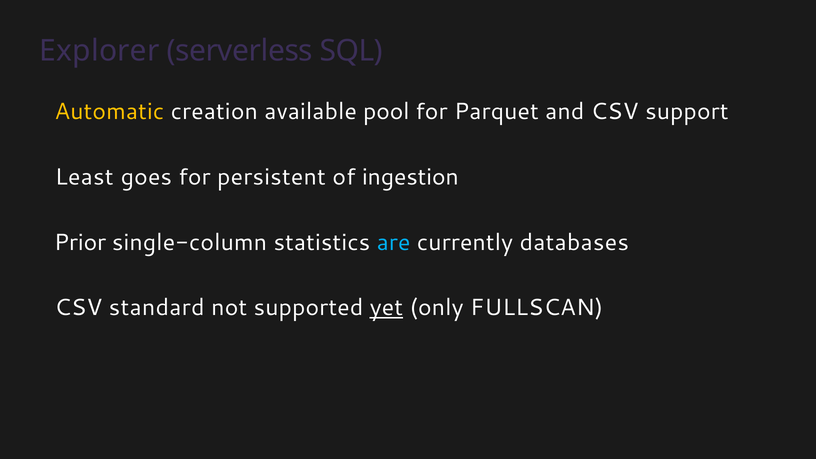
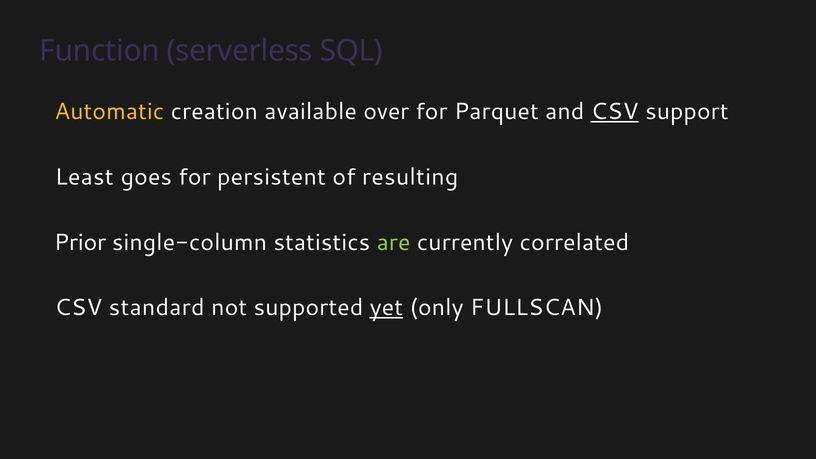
Explorer: Explorer -> Function (100, 51)
pool: pool -> over (386, 112)
CSV underline: none -> present (615, 112)
ingestion: ingestion -> resulting (410, 177)
are colour: light blue -> light green (394, 242)
databases: databases -> correlated (574, 242)
